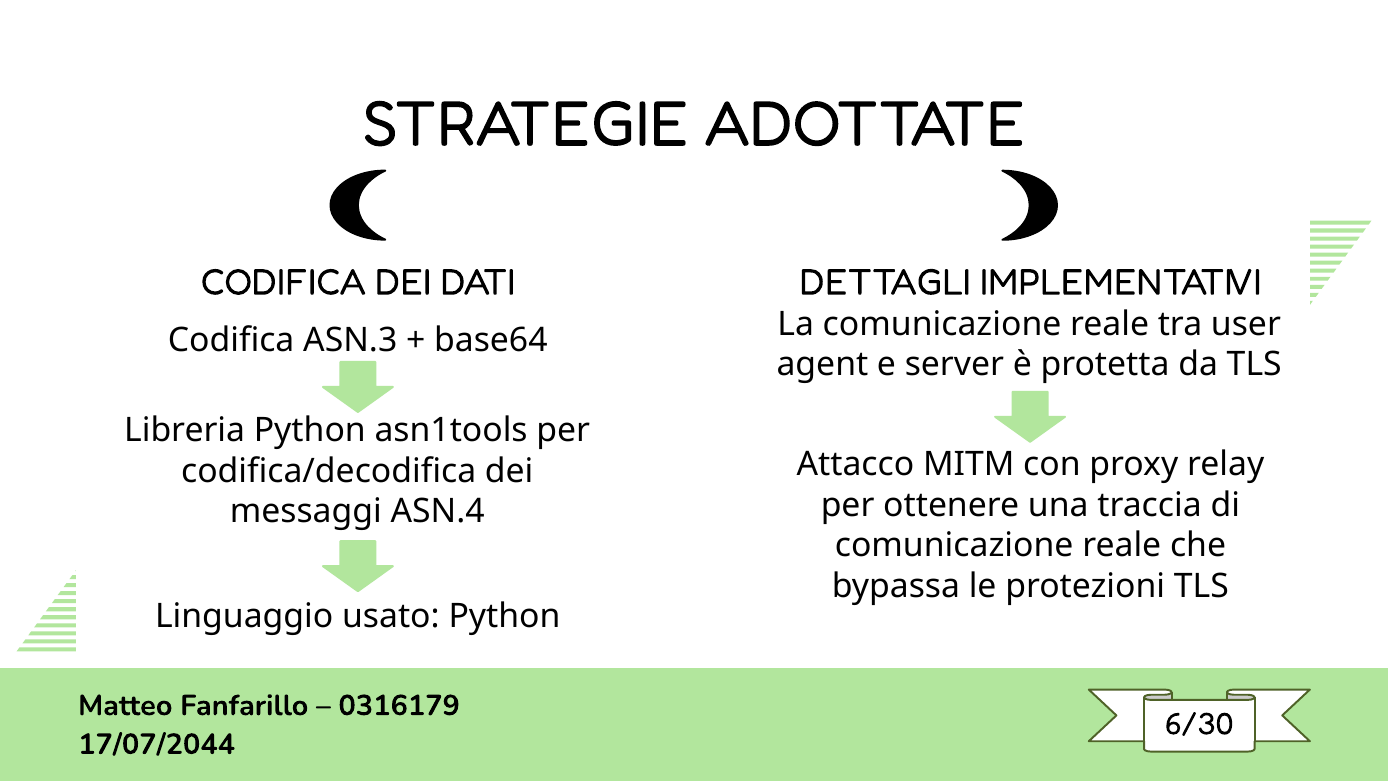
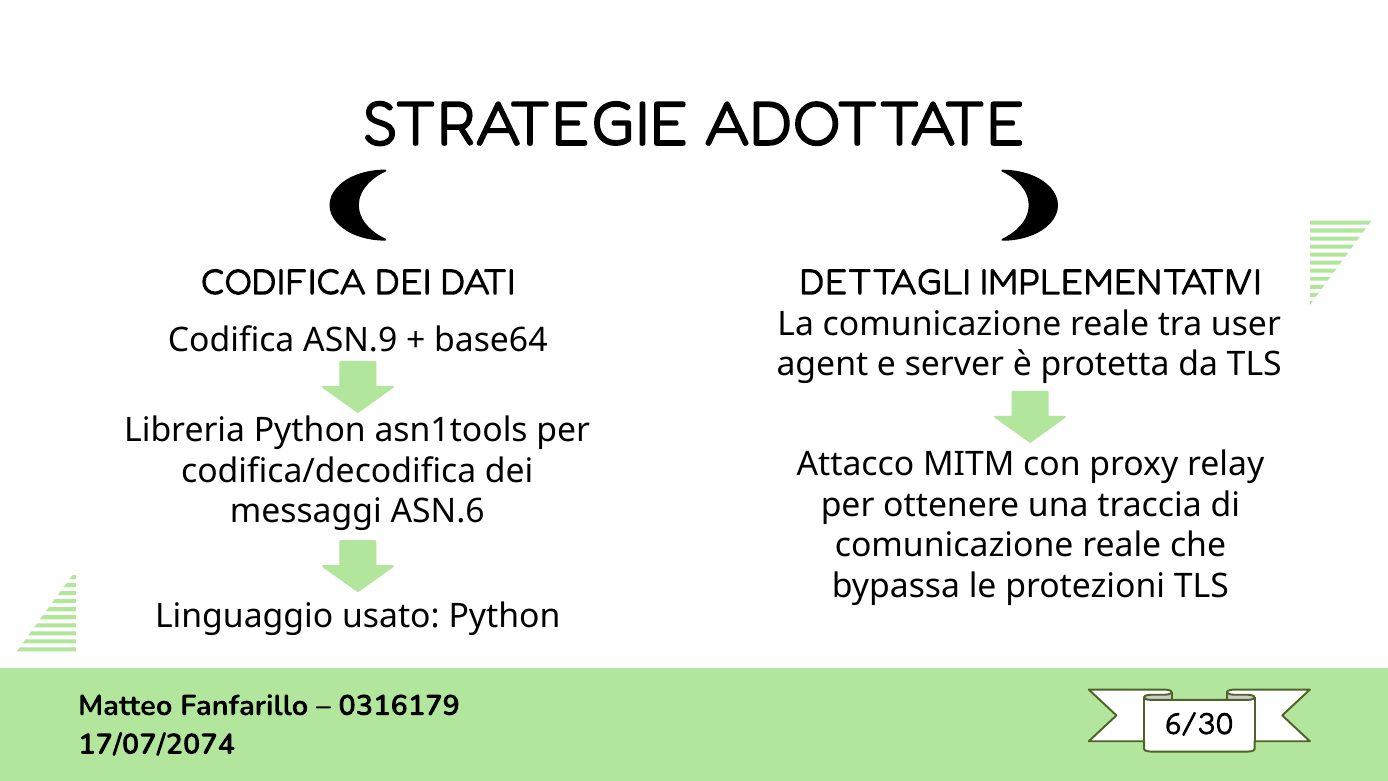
ASN.3: ASN.3 -> ASN.9 (350, 340)
ASN.4: ASN.4 -> ASN.6 (438, 511)
17/07/2044: 17/07/2044 -> 17/07/2074 (157, 744)
